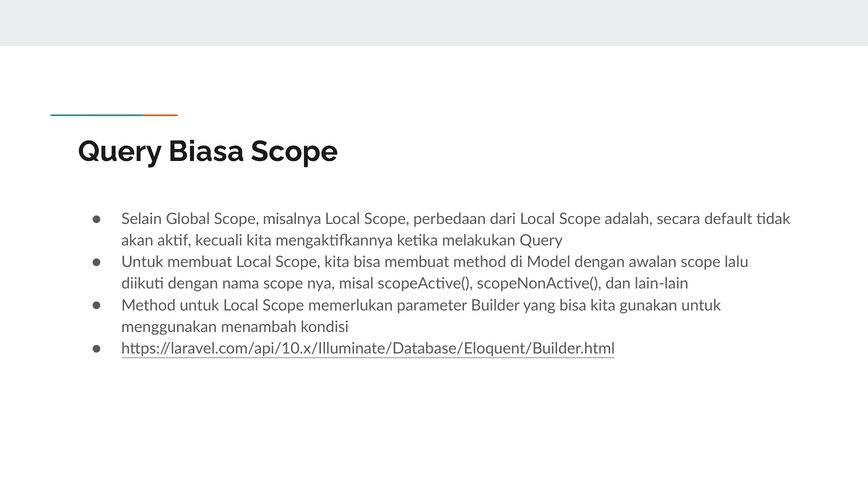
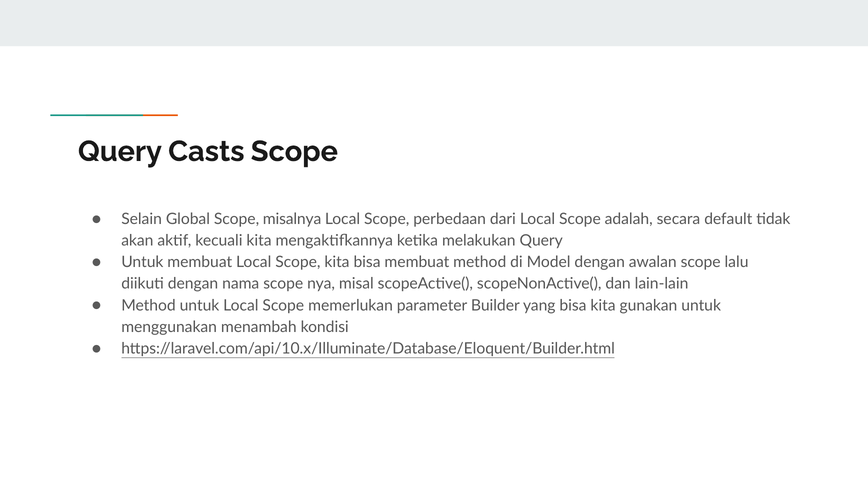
Biasa: Biasa -> Casts (206, 152)
